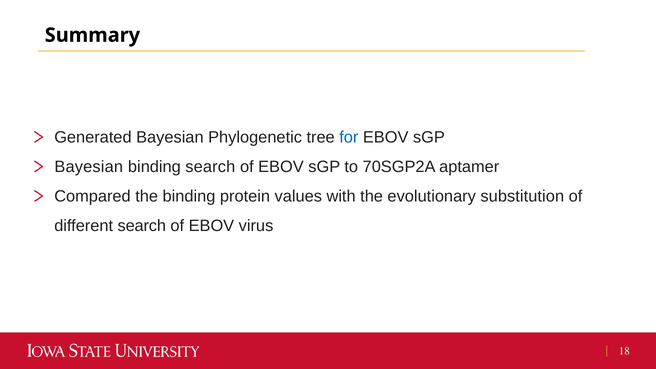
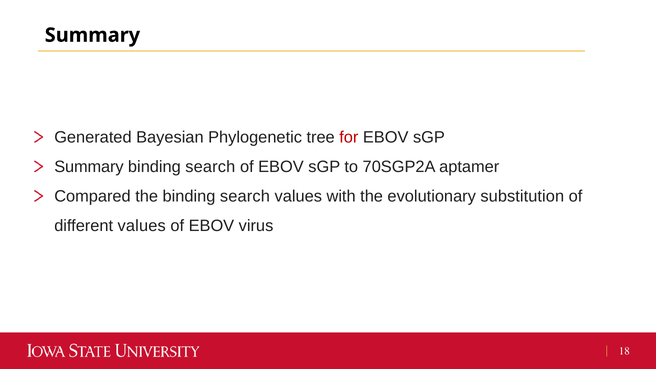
for colour: blue -> red (349, 137)
Bayesian: Bayesian -> Summary (89, 167)
the binding protein: protein -> search (245, 197)
different search: search -> values (142, 226)
